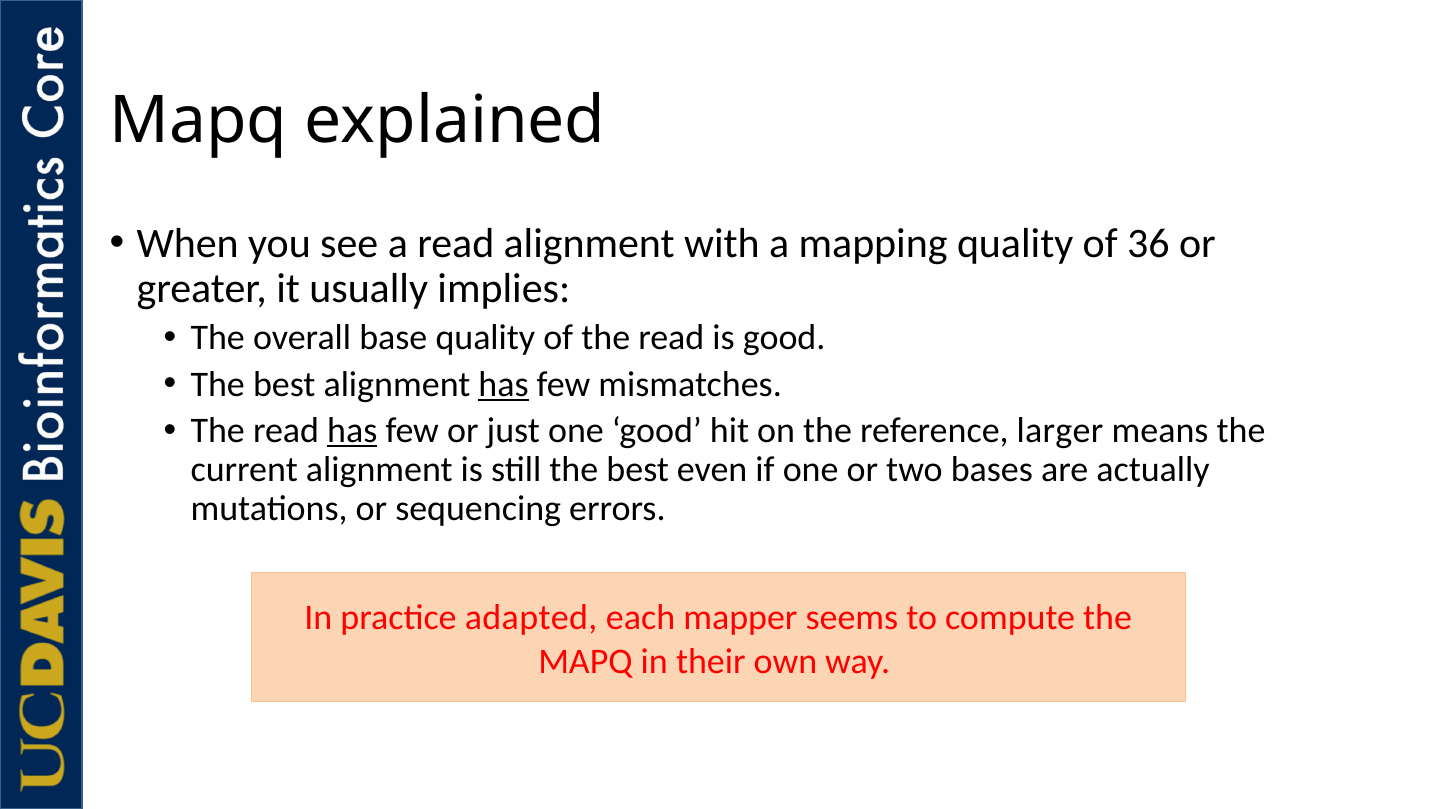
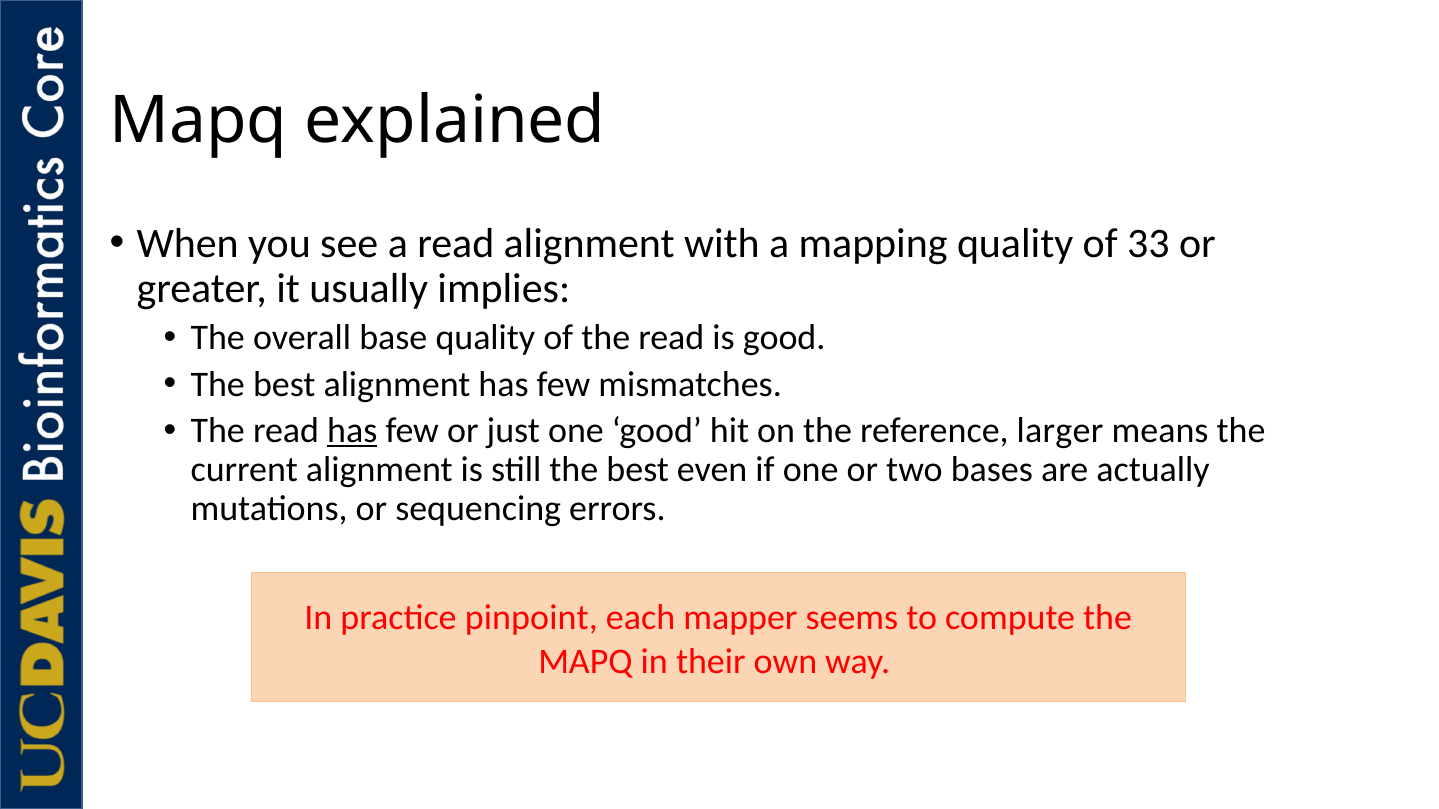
36: 36 -> 33 (1148, 243)
has underline: present -> none (504, 385)
adapted: adapted -> pinpoint (531, 618)
